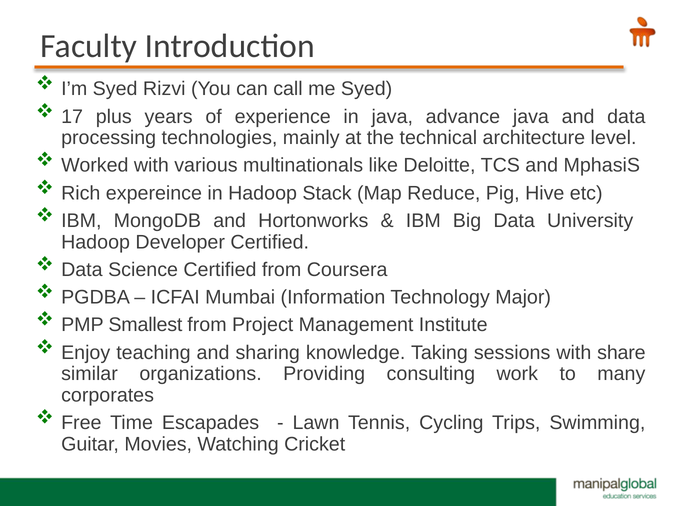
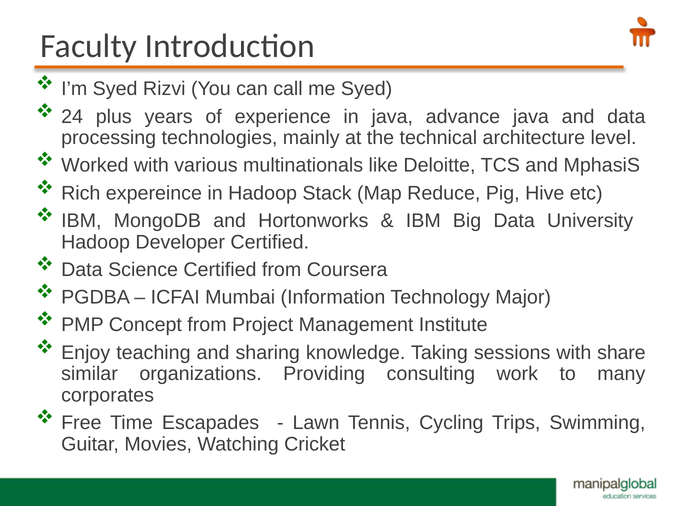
17: 17 -> 24 (72, 116)
Smallest: Smallest -> Concept (145, 325)
